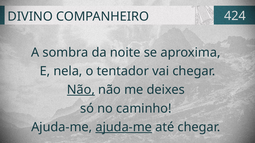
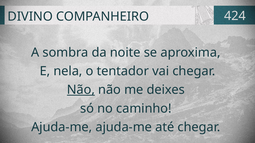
ajuda-me underline: present -> none (124, 127)
